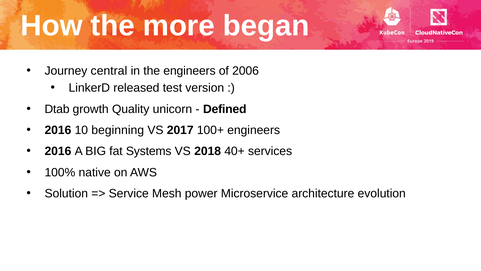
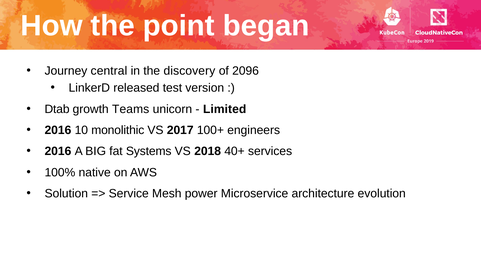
more: more -> point (179, 26)
the engineers: engineers -> discovery (189, 71)
2006: 2006 -> 2096 (246, 71)
Quality: Quality -> Teams (131, 109)
Defined: Defined -> Limited (225, 109)
beginning: beginning -> monolithic (118, 130)
